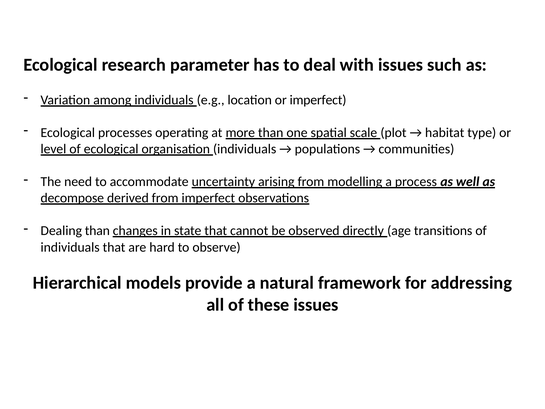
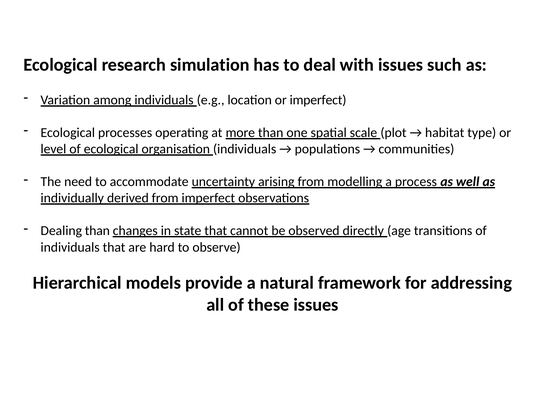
parameter: parameter -> simulation (210, 65)
decompose: decompose -> individually (72, 198)
